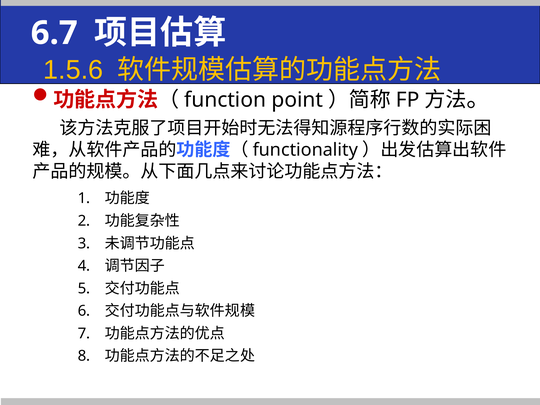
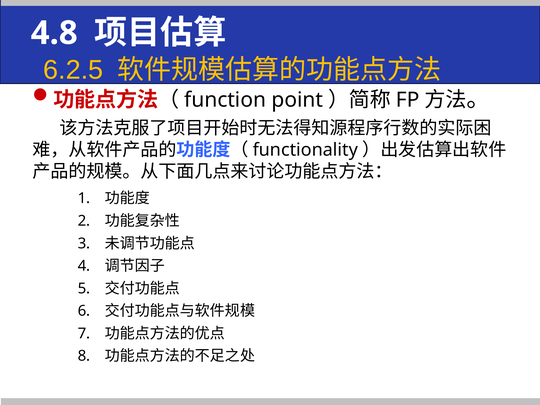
6.7: 6.7 -> 4.8 (54, 33)
1.5.6: 1.5.6 -> 6.2.5 (73, 70)
